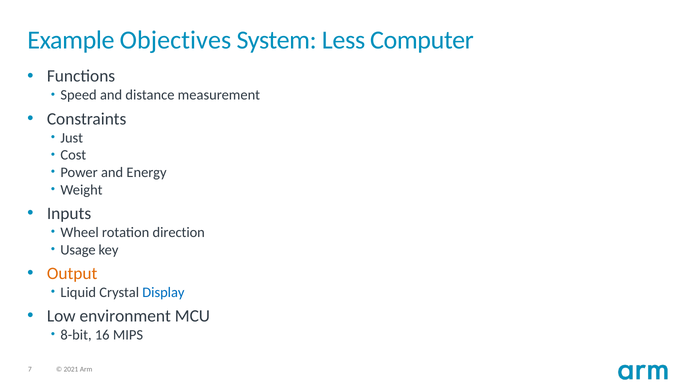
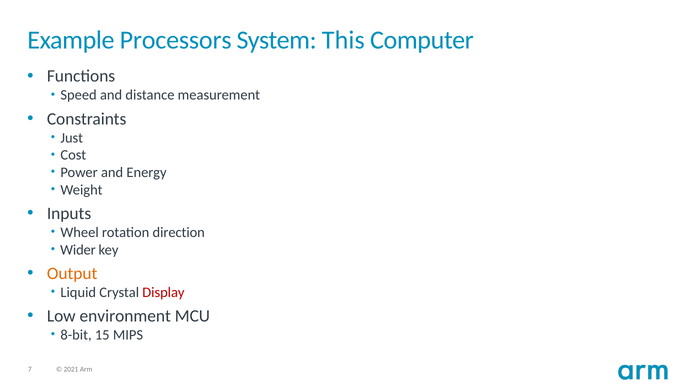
Objectives: Objectives -> Processors (176, 40)
Less: Less -> This (343, 40)
Usage: Usage -> Wider (78, 250)
Display colour: blue -> red (163, 292)
16: 16 -> 15 (102, 335)
